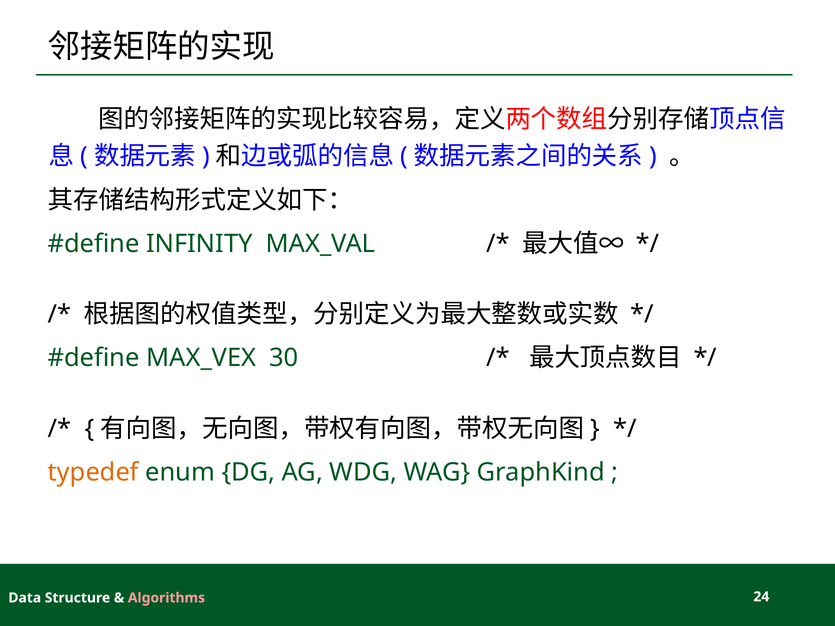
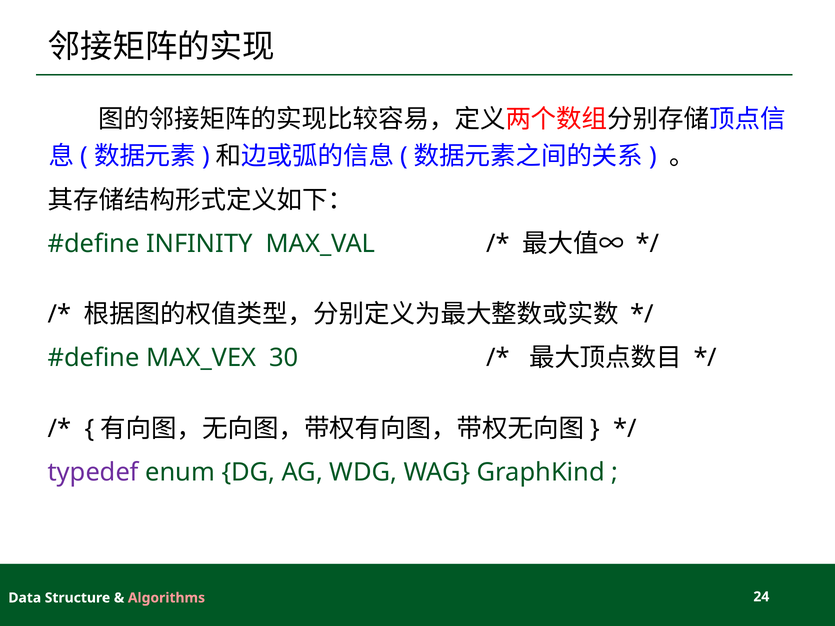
typedef colour: orange -> purple (93, 473)
